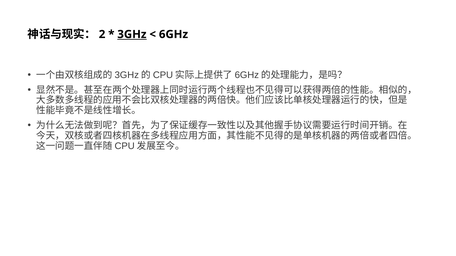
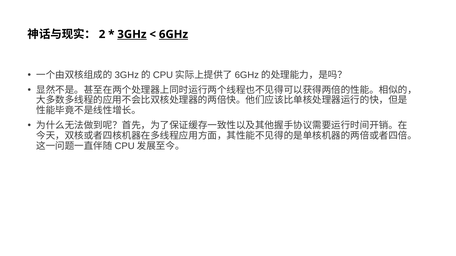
6GHz underline: none -> present (173, 34)
